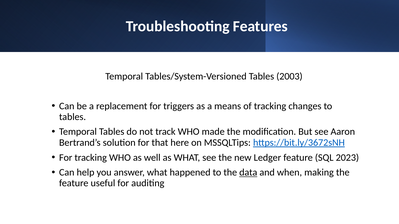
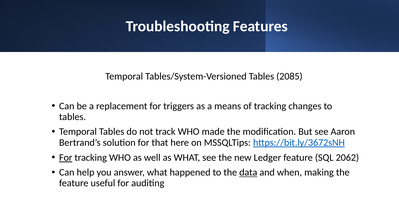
2003: 2003 -> 2085 (289, 76)
For underline: none -> present (66, 158)
2023: 2023 -> 2062 (347, 158)
